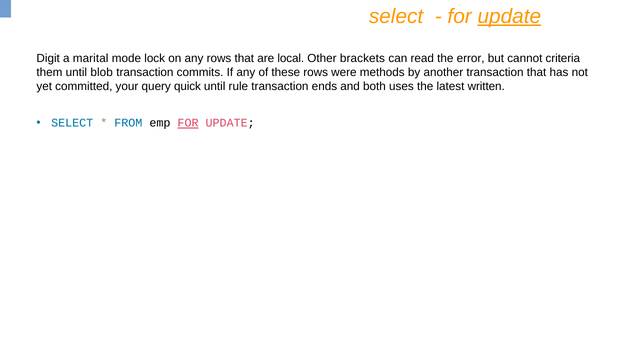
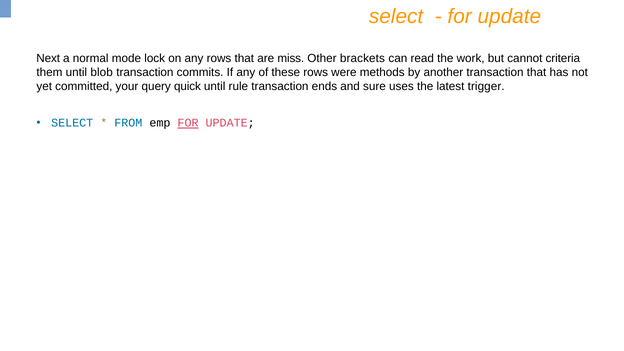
update underline: present -> none (509, 16)
Digit: Digit -> Next (48, 58)
marital: marital -> normal (91, 58)
local: local -> miss (291, 58)
error: error -> work (471, 58)
both: both -> sure (374, 86)
written: written -> trigger (486, 86)
